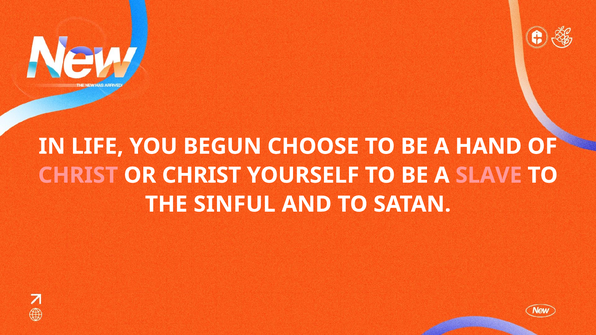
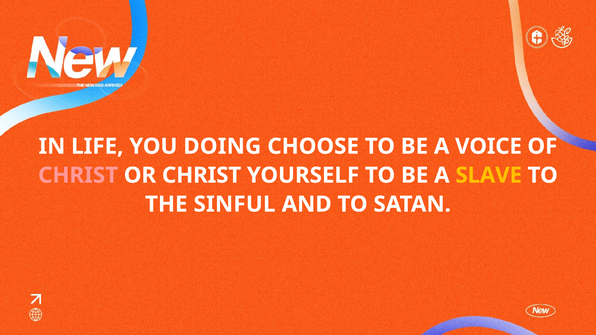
BEGUN: BEGUN -> DOING (222, 146)
HAND: HAND -> VOICE (488, 146)
SLAVE colour: pink -> yellow (489, 175)
